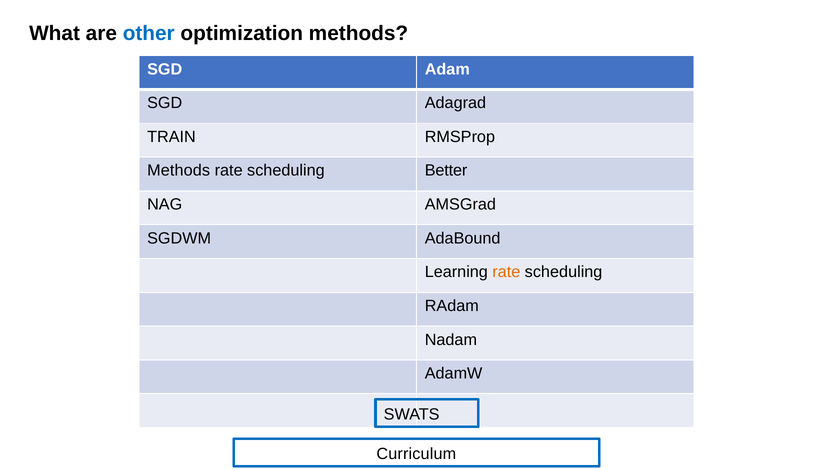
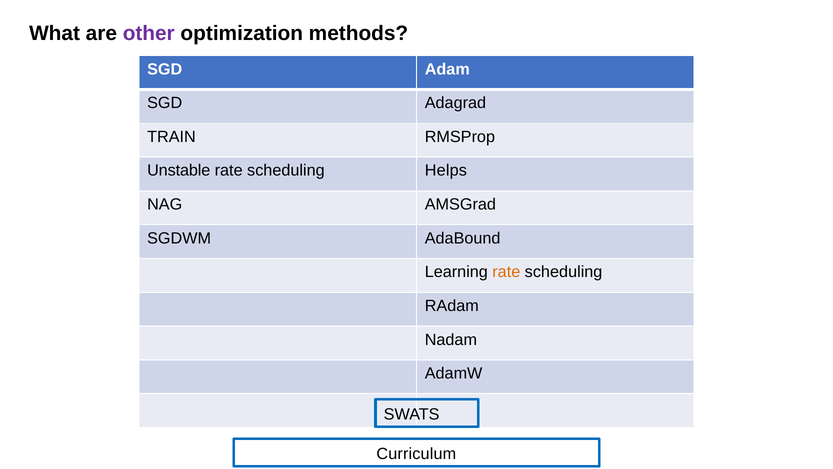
other colour: blue -> purple (149, 33)
Methods: Methods -> Unstable (179, 170)
Better: Better -> Helps (446, 170)
